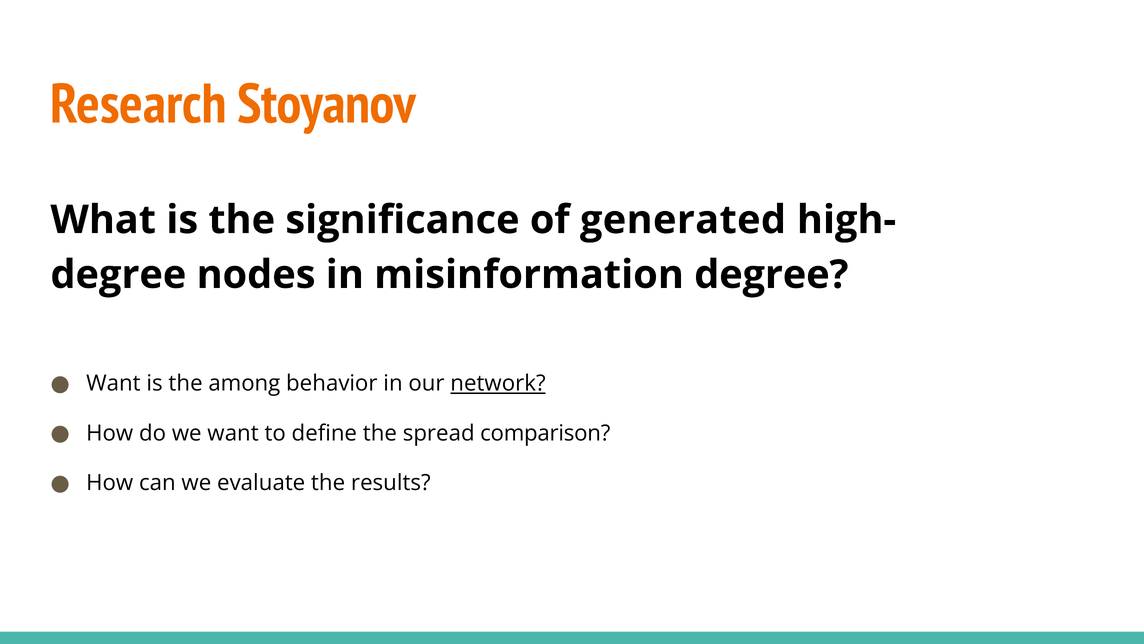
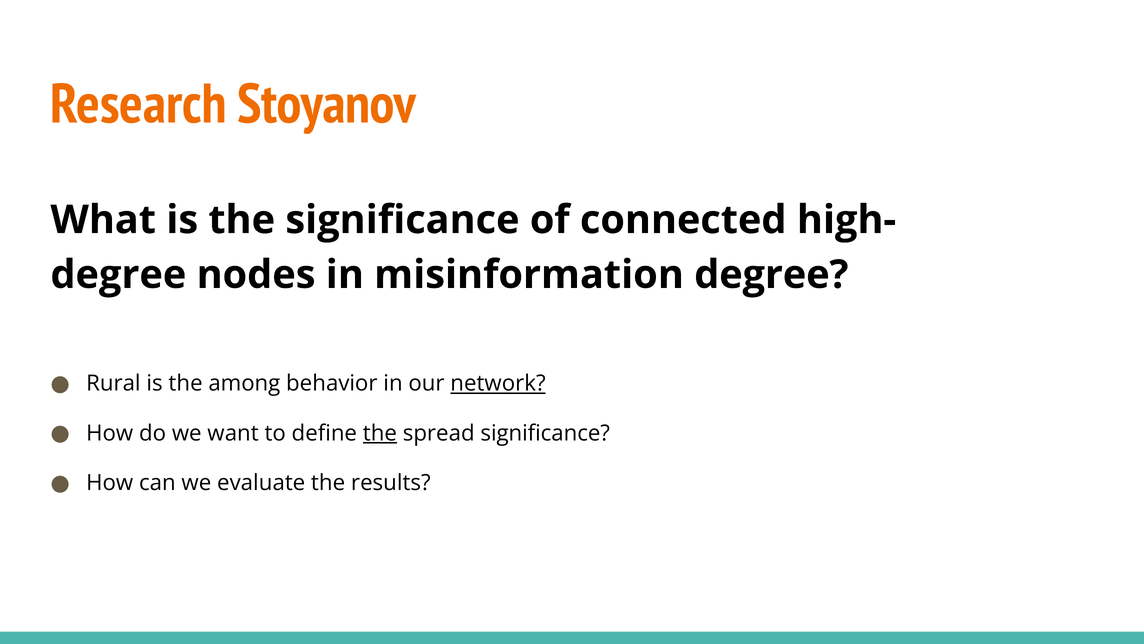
generated: generated -> connected (683, 220)
Want: Want -> Rural (113, 383)
the underline: none -> present (380, 433)
spread comparison: comparison -> significance (545, 433)
